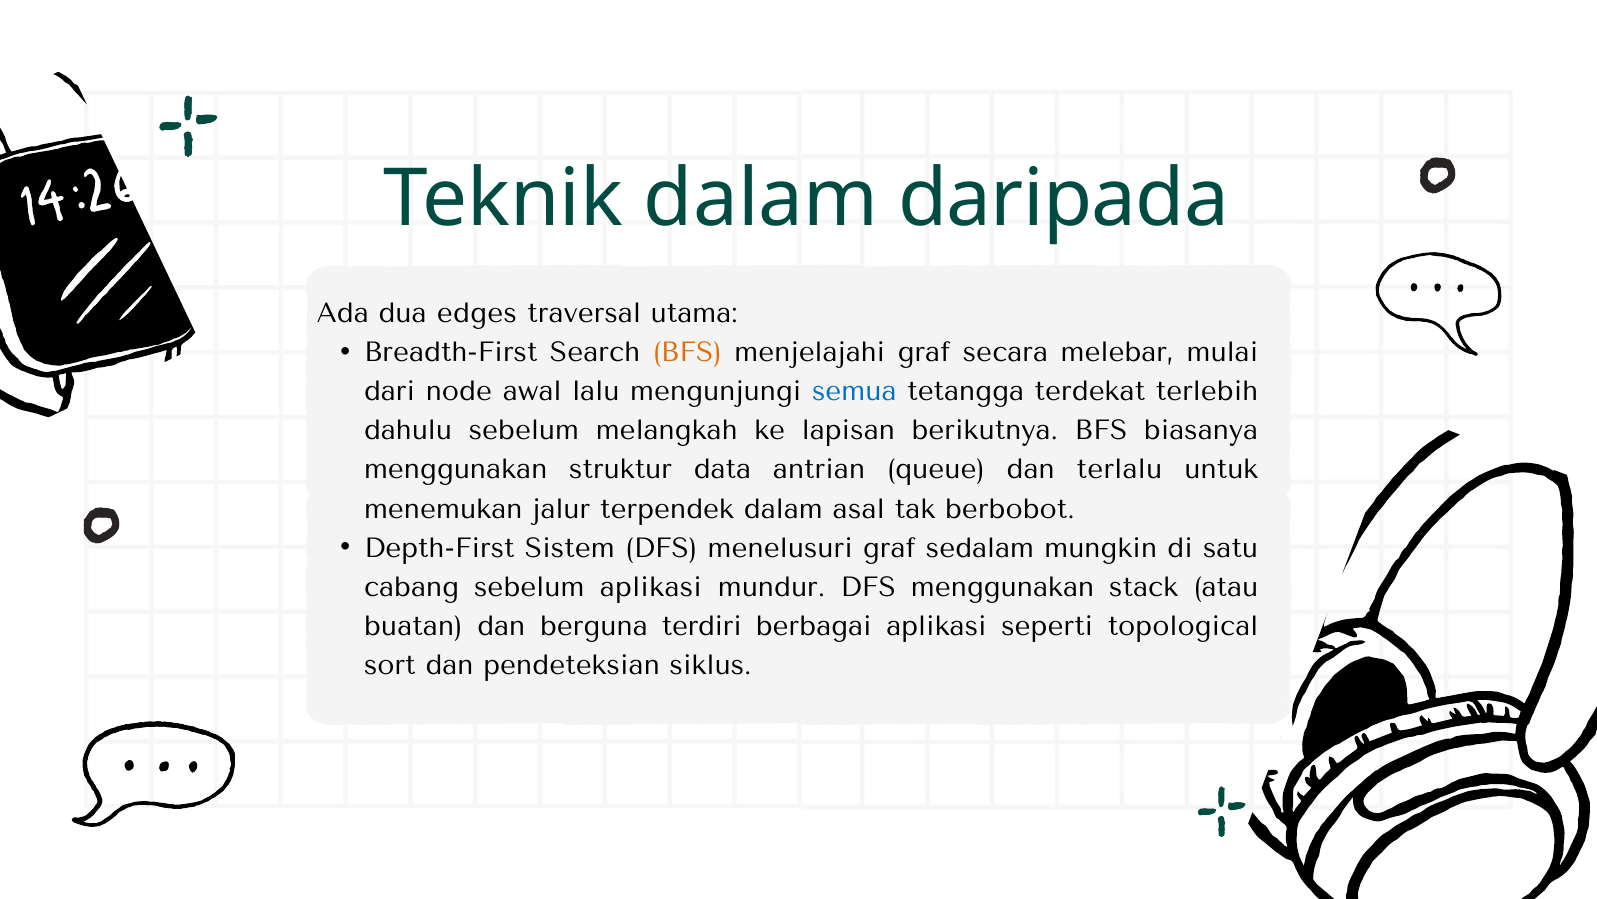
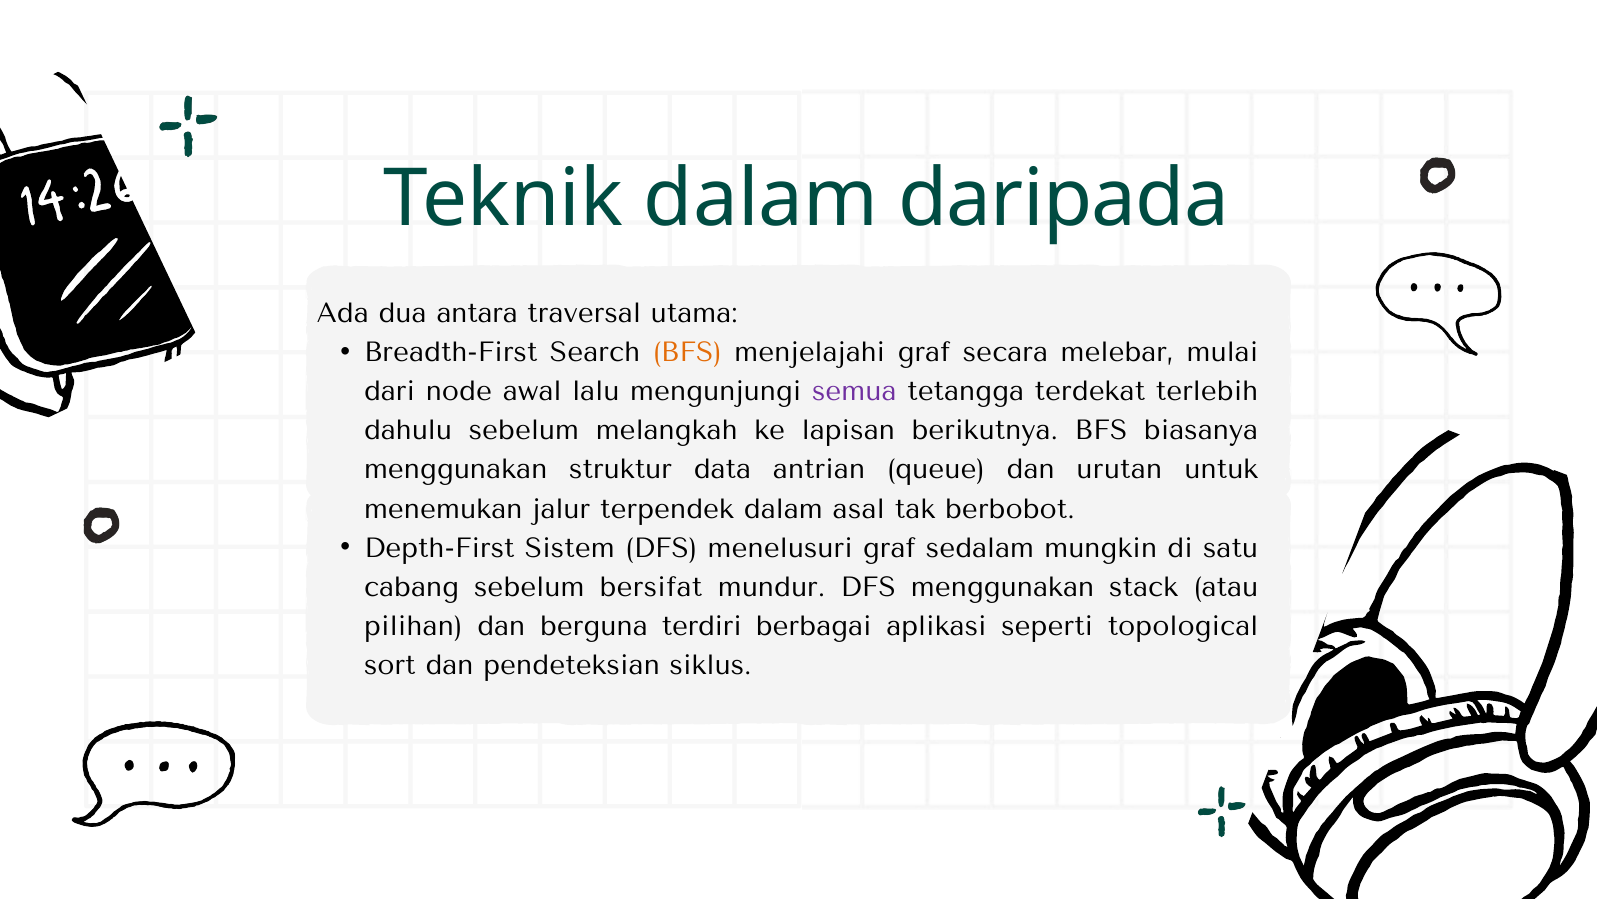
edges: edges -> antara (477, 313)
semua colour: blue -> purple (854, 391)
terlalu: terlalu -> urutan (1119, 469)
sebelum aplikasi: aplikasi -> bersifat (651, 587)
buatan: buatan -> pilihan (413, 626)
